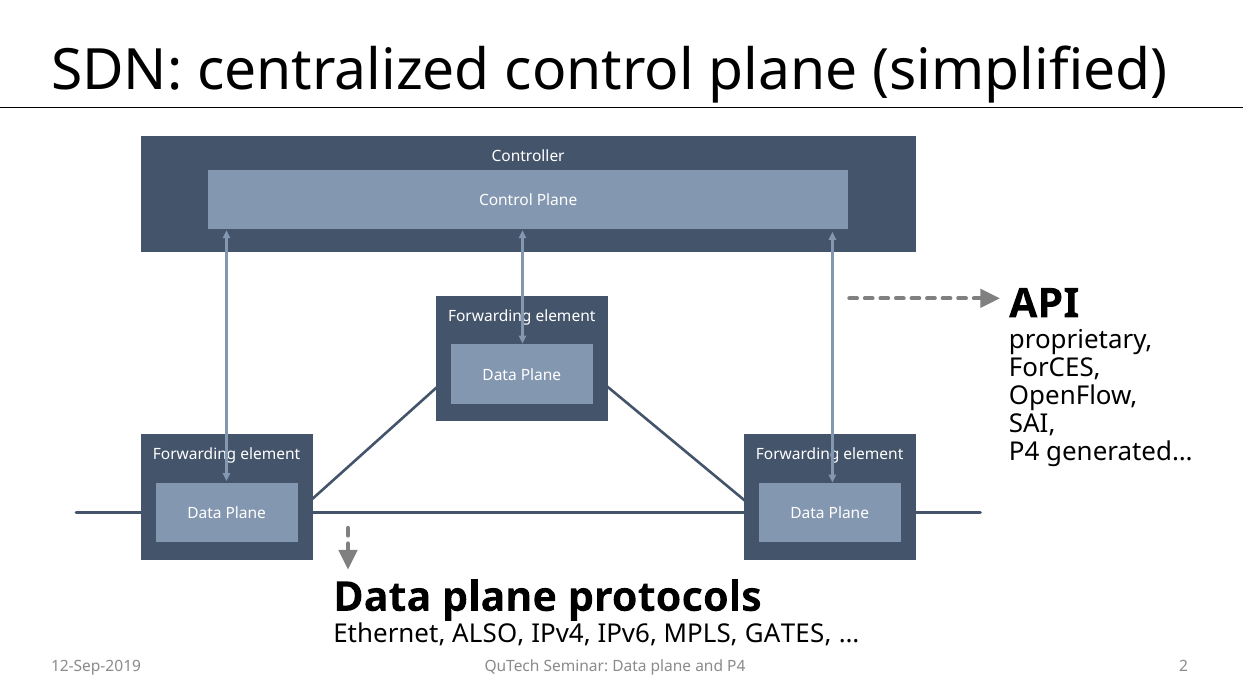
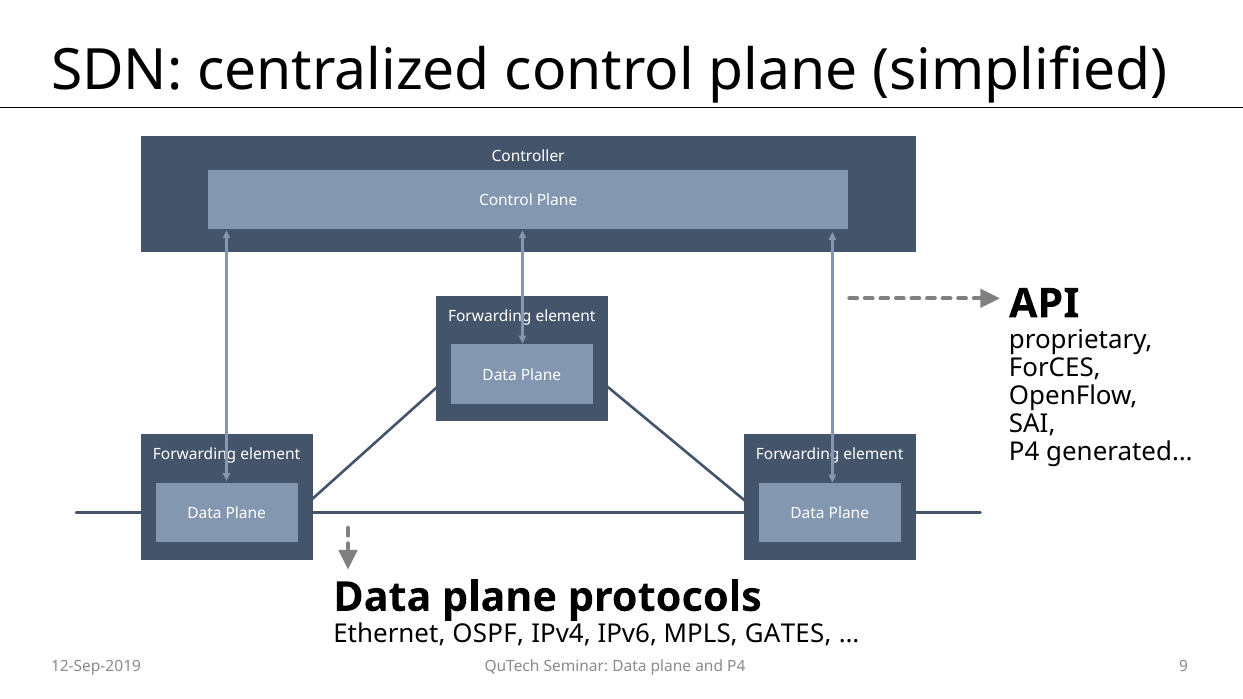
ALSO: ALSO -> OSPF (488, 634)
2: 2 -> 9 (1183, 666)
